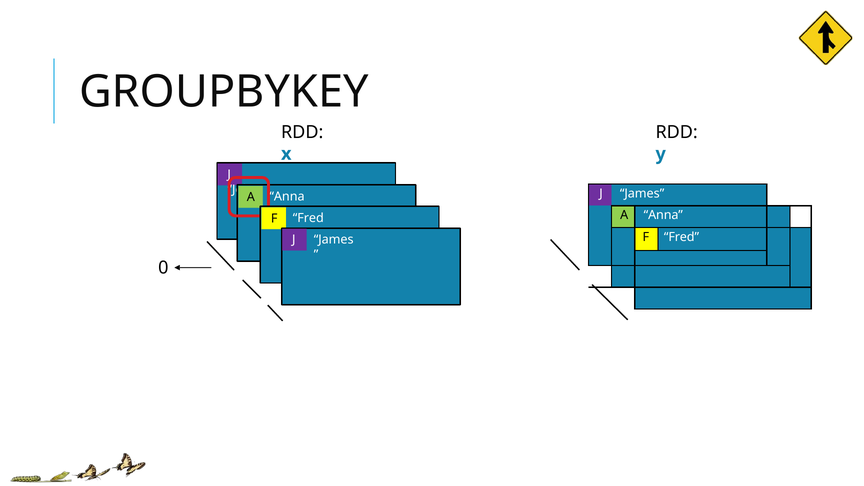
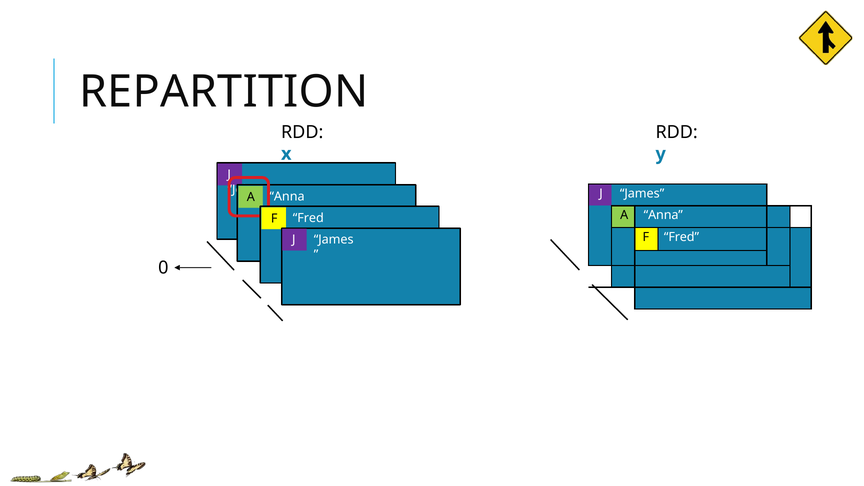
GROUPBYKEY: GROUPBYKEY -> REPARTITION (224, 92)
